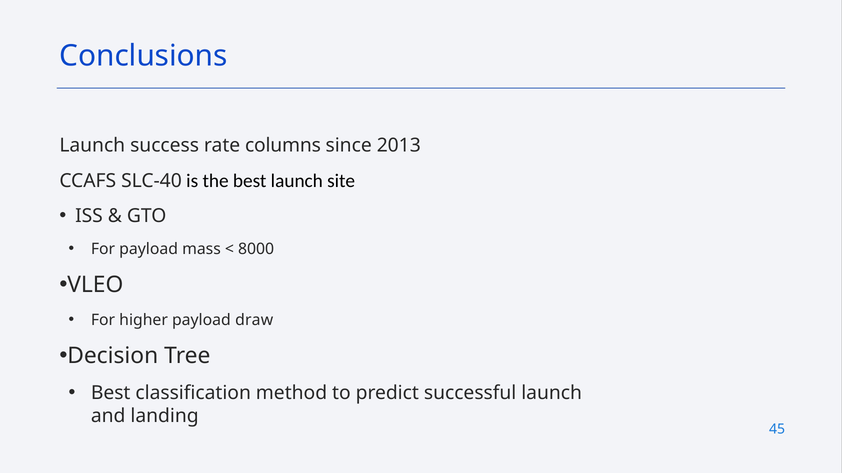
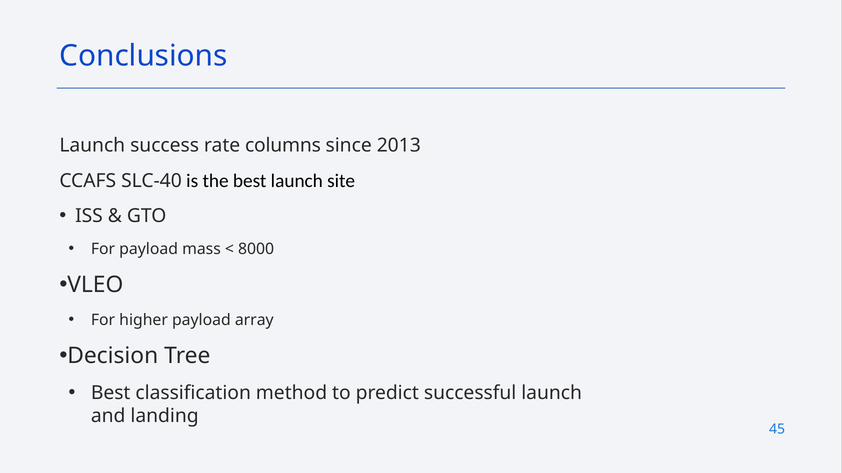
draw: draw -> array (254, 320)
